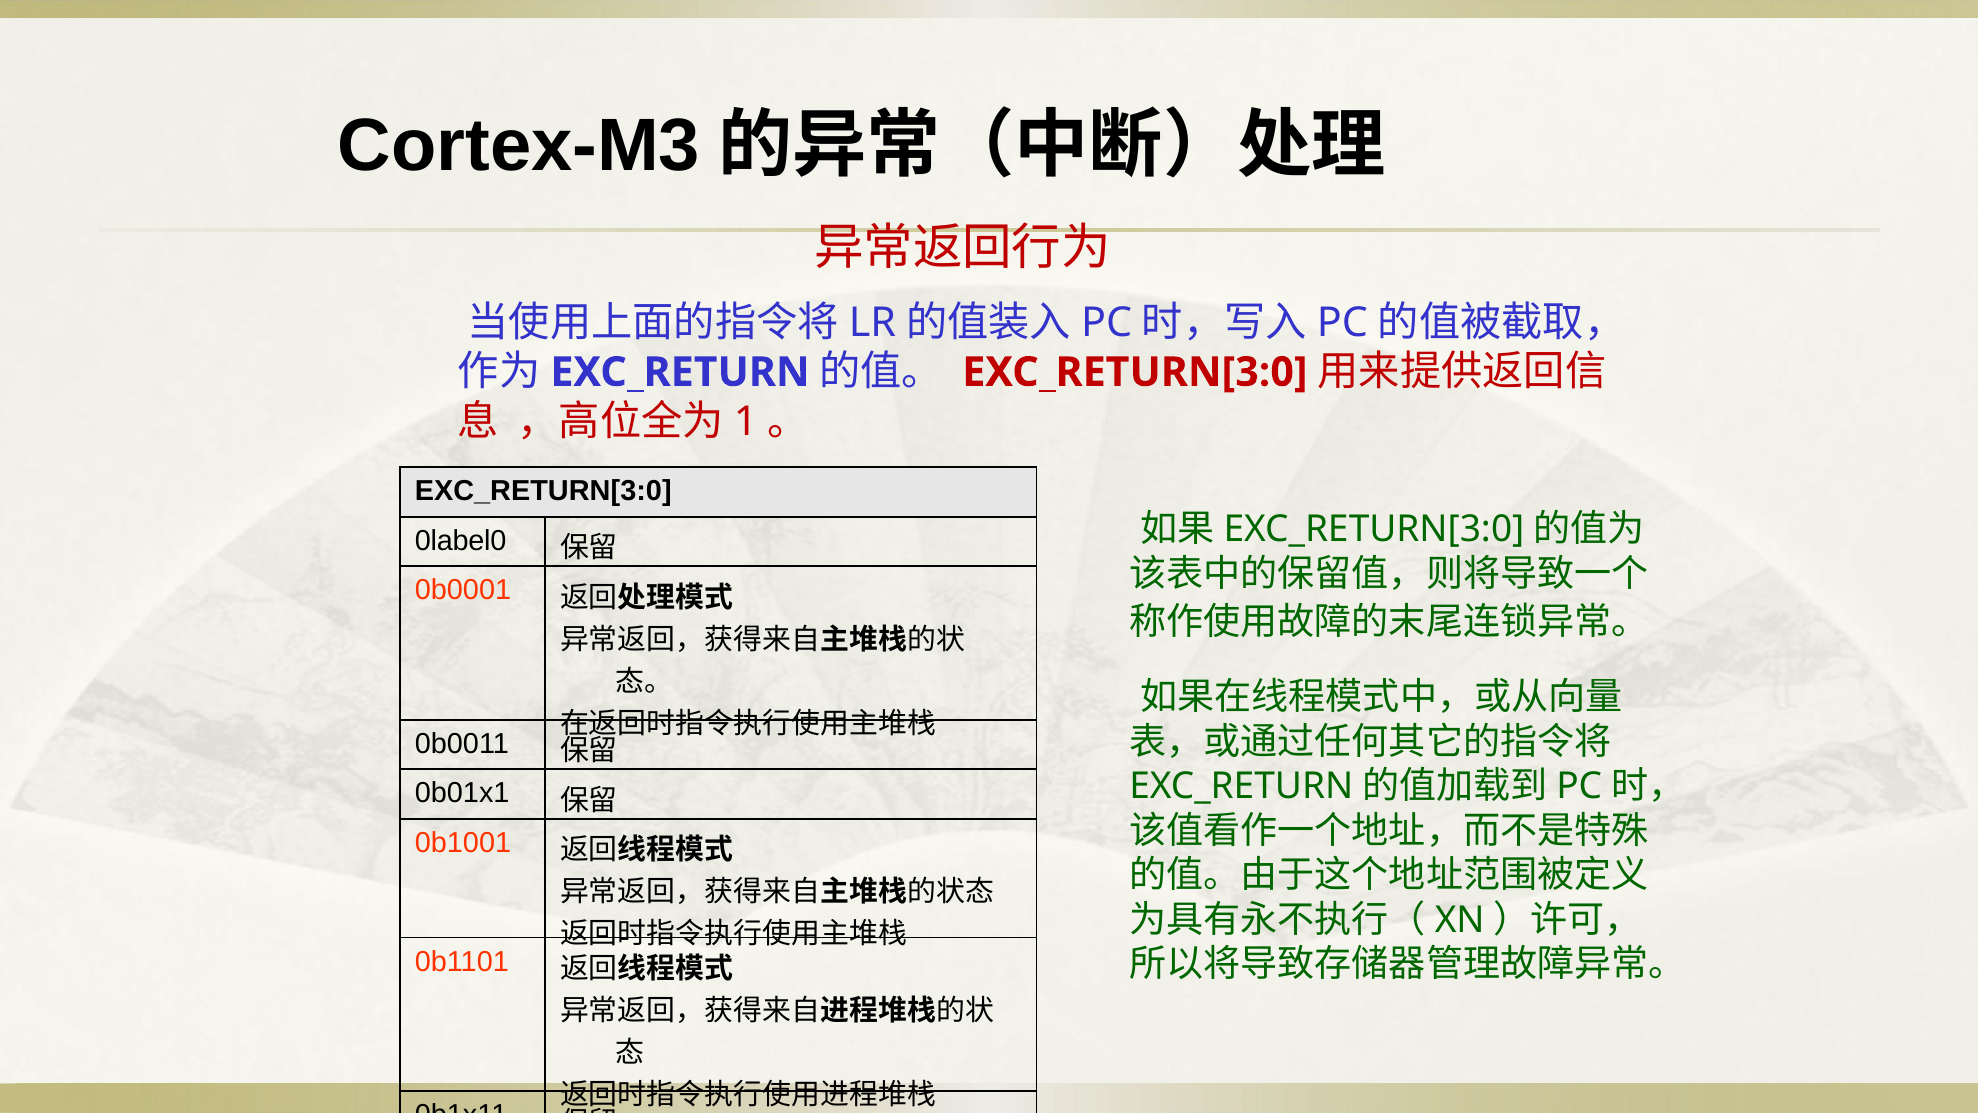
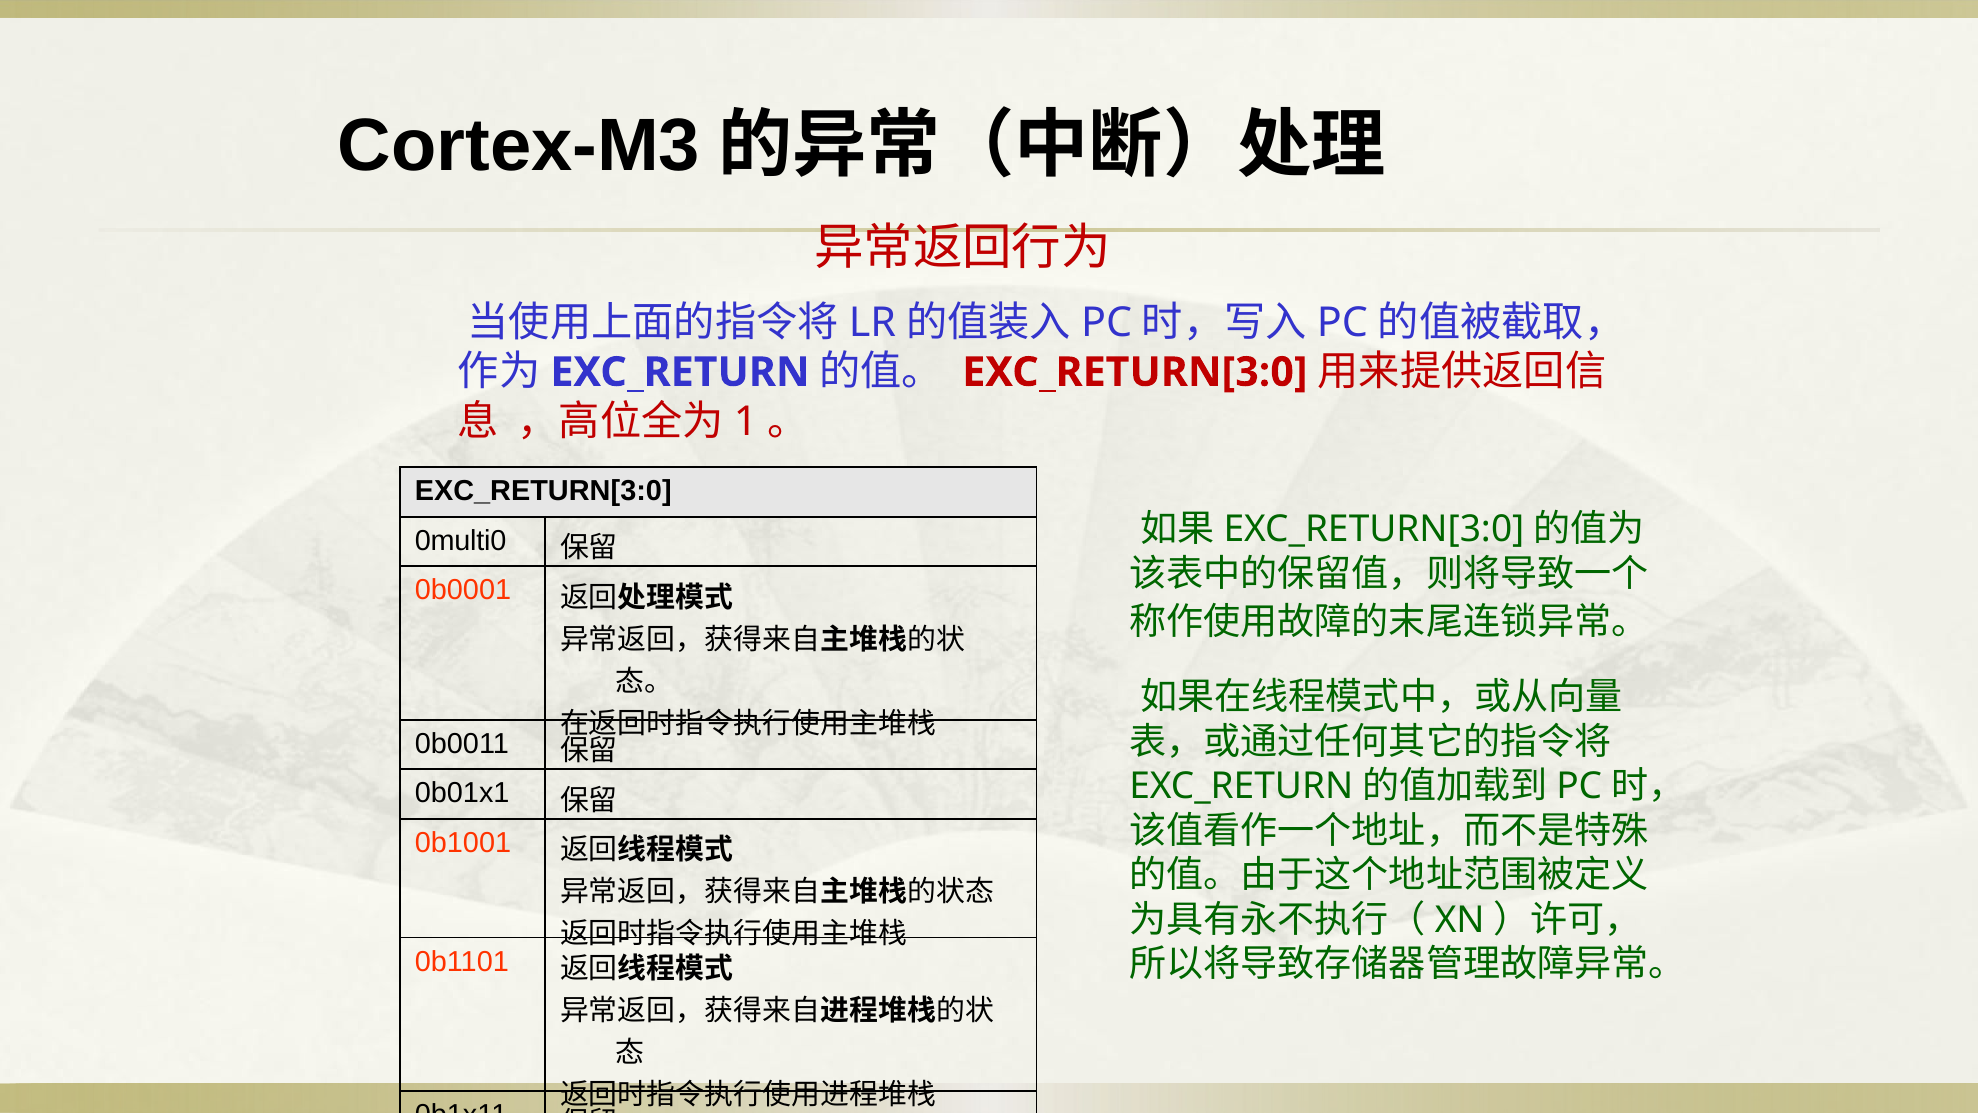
0label0: 0label0 -> 0multi0 (461, 541)
